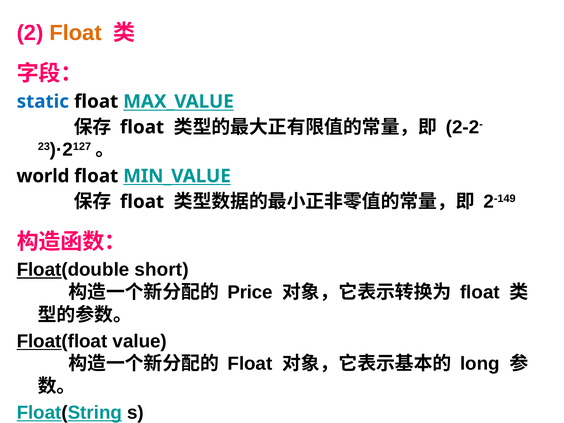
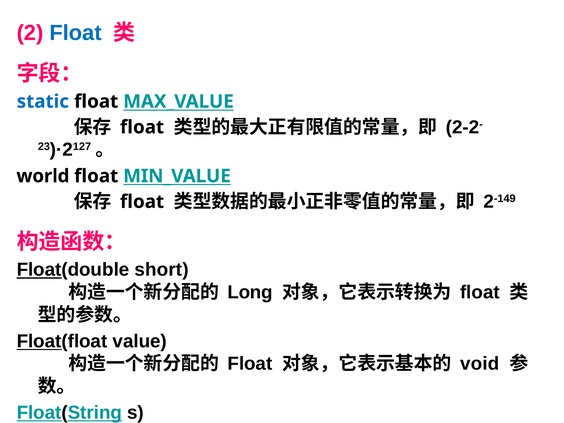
Float colour: orange -> blue (76, 33)
Price: Price -> Long (250, 292)
long: long -> void (480, 364)
